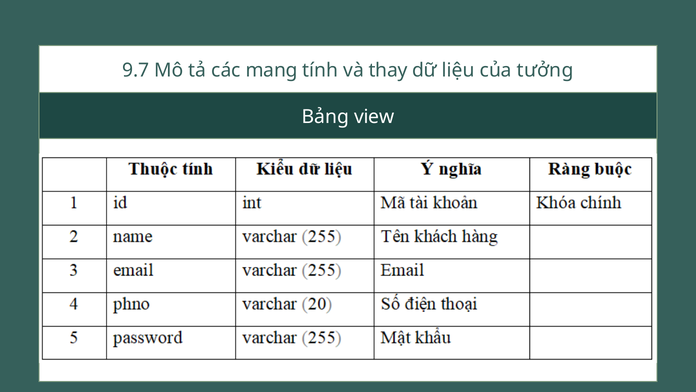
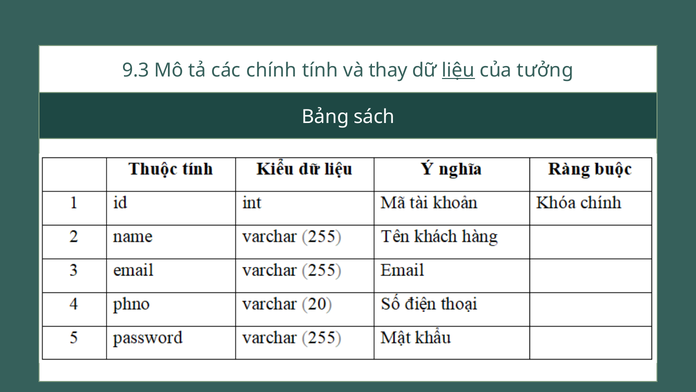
9.7: 9.7 -> 9.3 (136, 70)
mang: mang -> chính (271, 70)
liệu underline: none -> present (458, 70)
view: view -> sách (374, 117)
